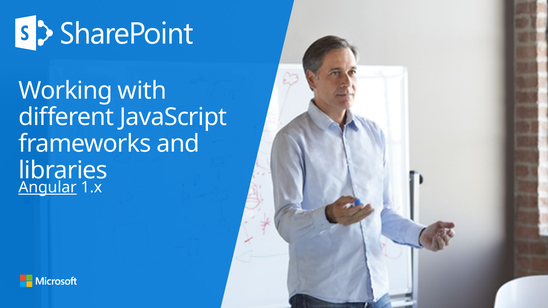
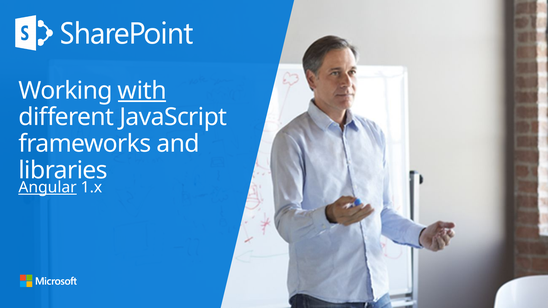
with underline: none -> present (142, 91)
